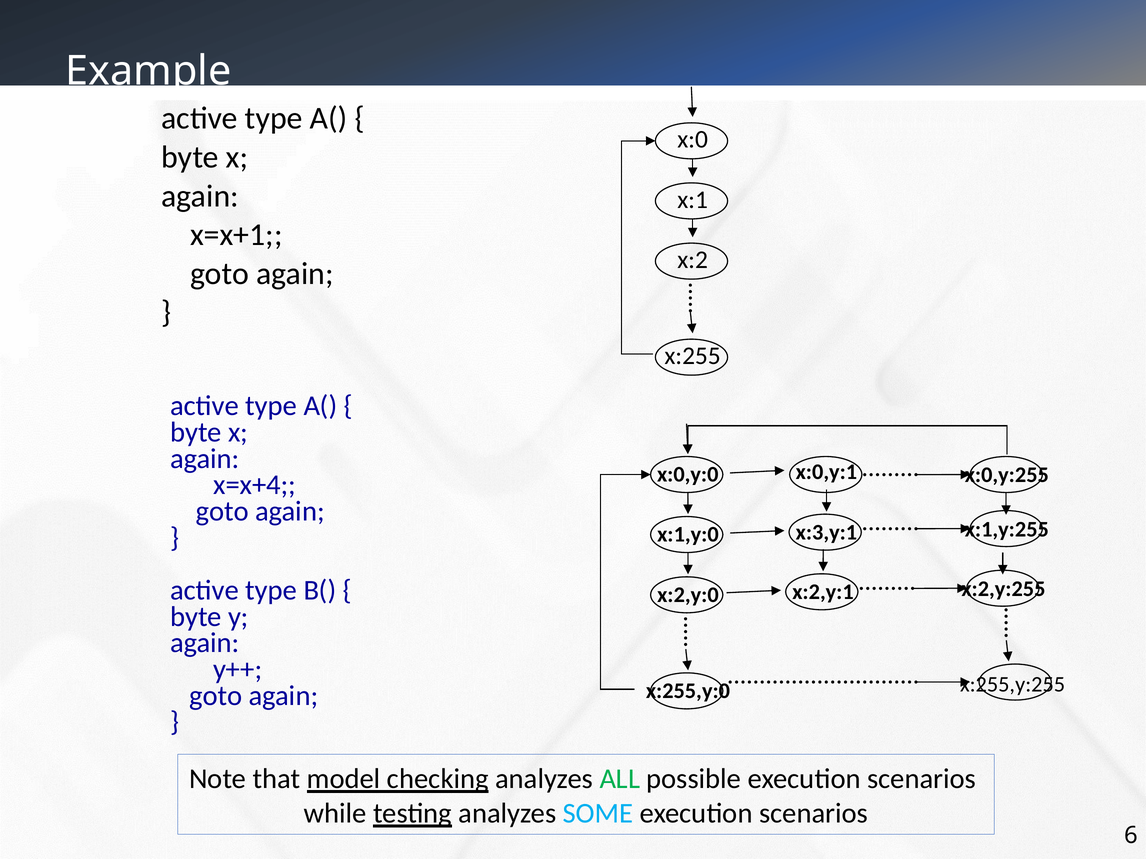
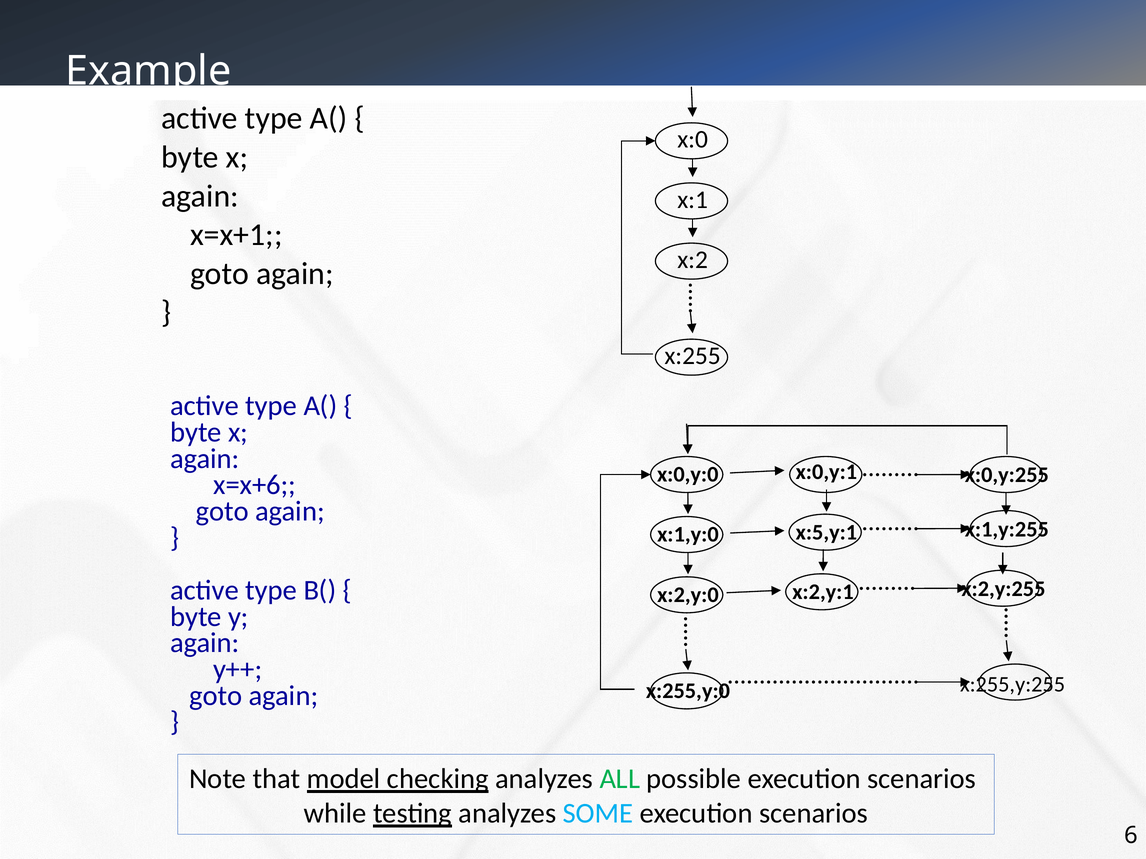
x=x+4: x=x+4 -> x=x+6 (255, 485)
x:3,y:1: x:3,y:1 -> x:5,y:1 (826, 532)
